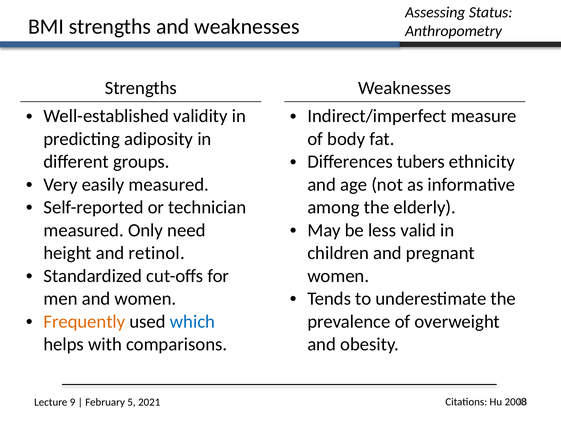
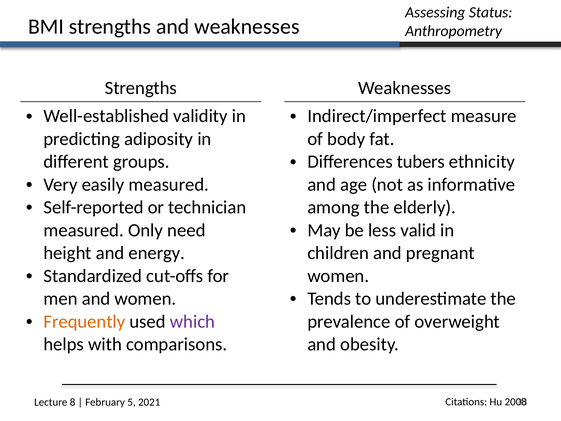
retinol: retinol -> energy (157, 253)
which colour: blue -> purple (193, 321)
9: 9 -> 8 (73, 402)
